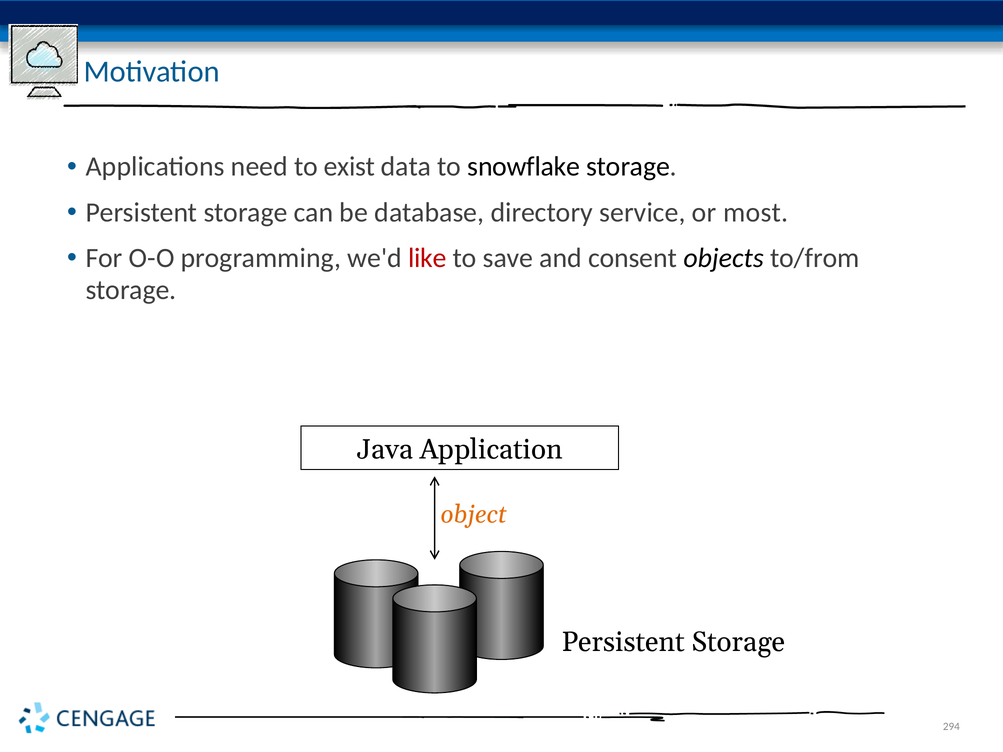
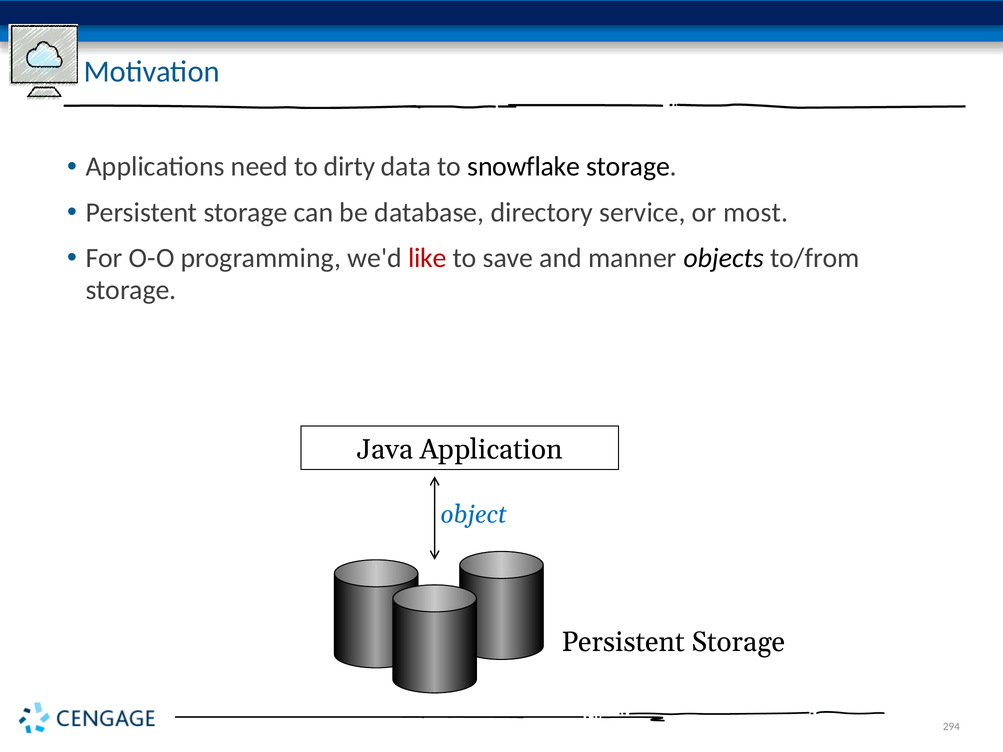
exist: exist -> dirty (350, 167)
consent: consent -> manner (632, 258)
object colour: orange -> blue (474, 515)
